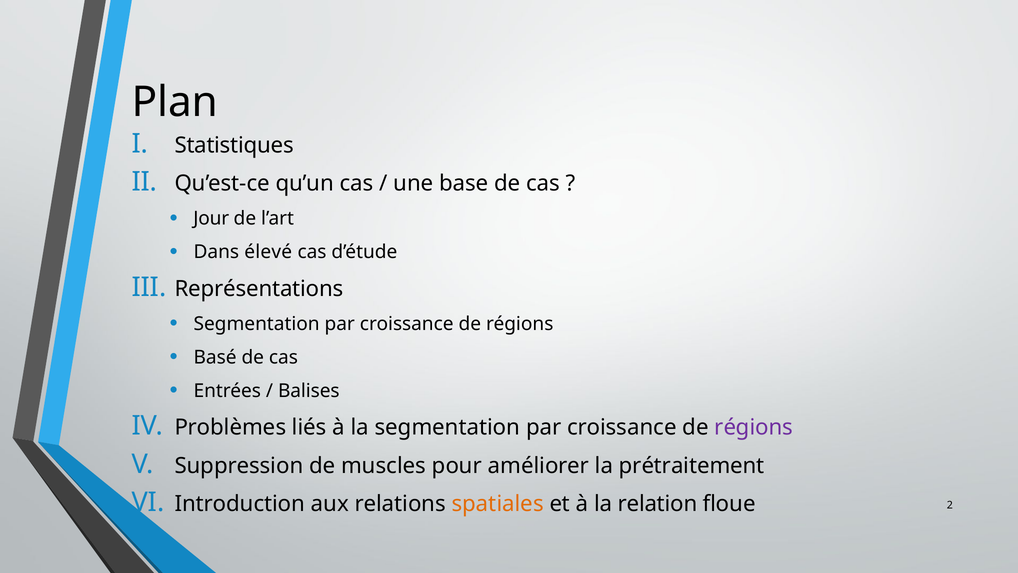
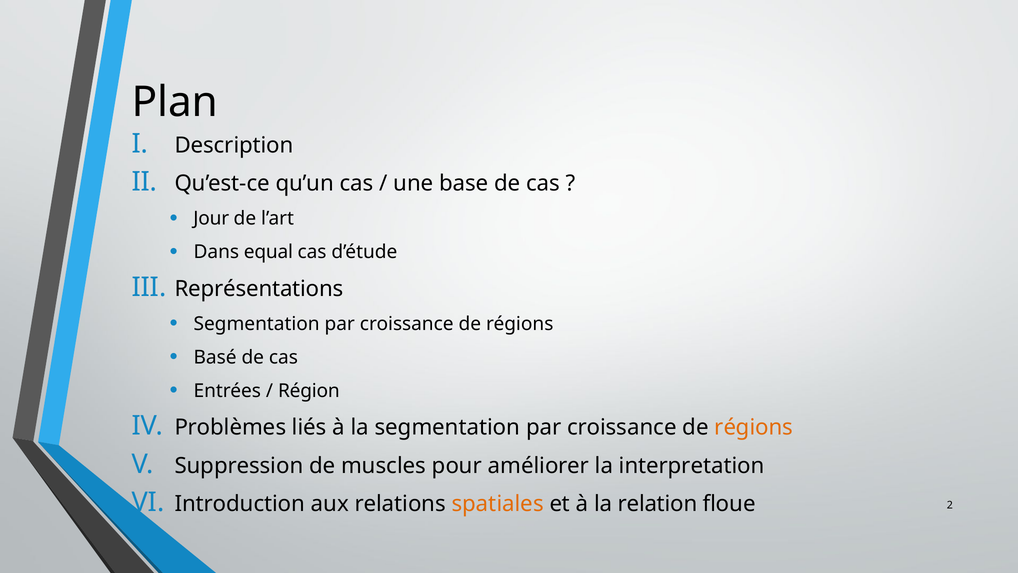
Statistiques: Statistiques -> Description (234, 145)
élevé: élevé -> equal (268, 252)
Balises: Balises -> Région (309, 391)
régions colour: purple -> orange (754, 427)
prétraitement: prétraitement -> interpretation (692, 465)
